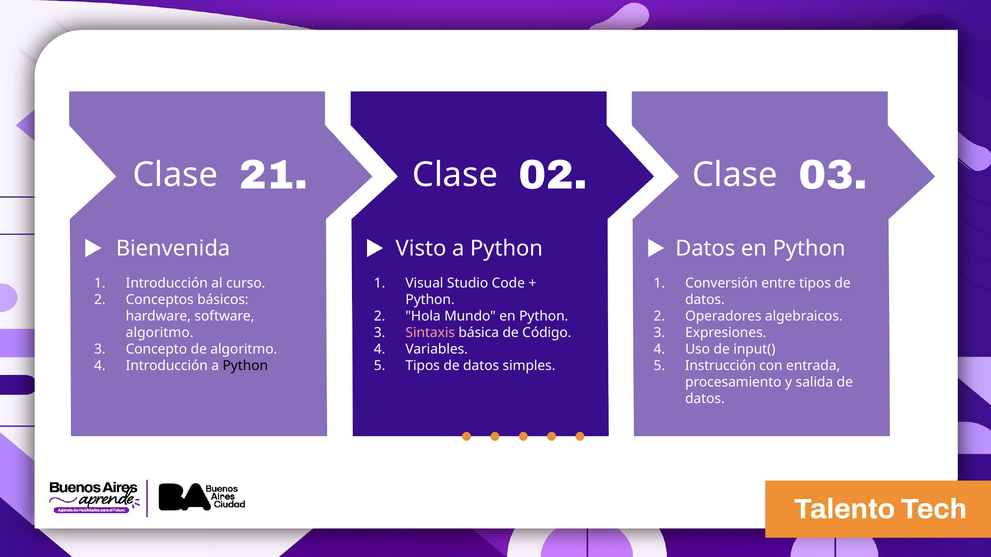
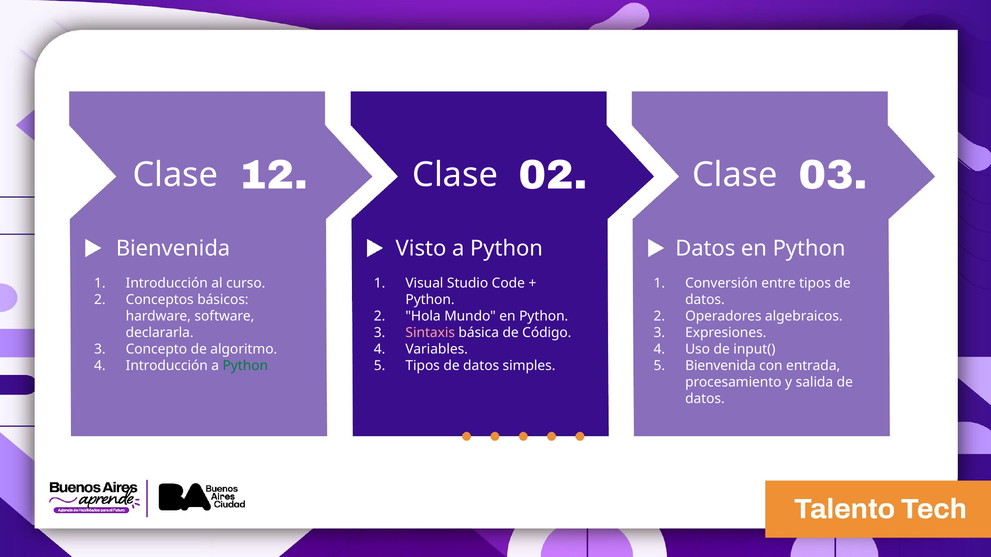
21: 21 -> 12 (274, 175)
algoritmo: algoritmo -> declararla (160, 333)
Python colour: black -> green (245, 366)
Instrucción: Instrucción -> Bienvenida (721, 366)
